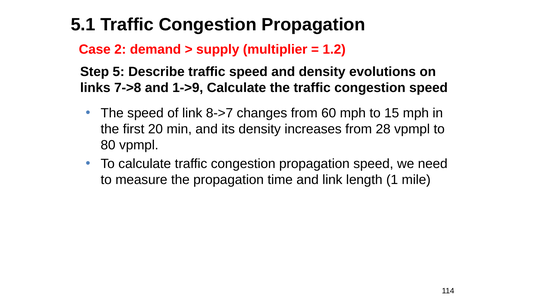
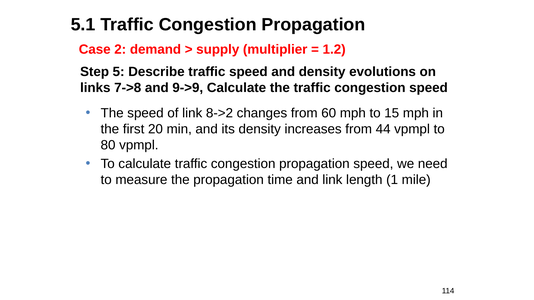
1->9: 1->9 -> 9->9 (188, 88)
8->7: 8->7 -> 8->2 (219, 113)
28: 28 -> 44 (383, 129)
